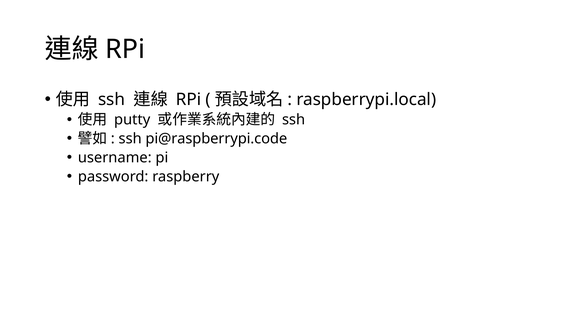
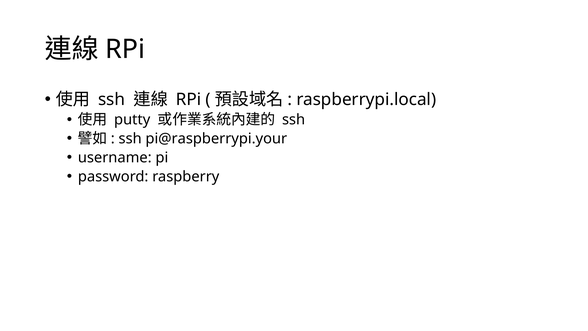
pi@raspberrypi.code: pi@raspberrypi.code -> pi@raspberrypi.your (216, 139)
